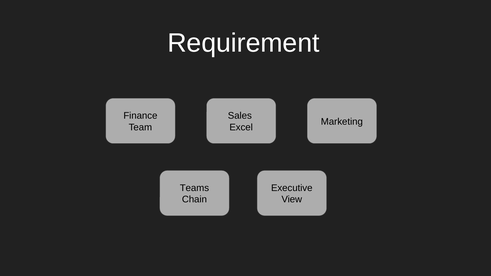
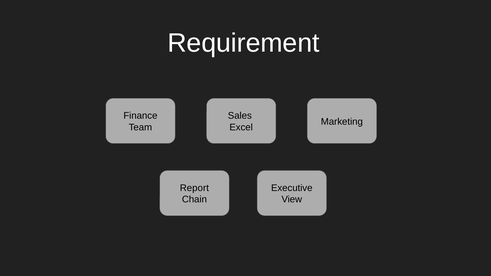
Teams: Teams -> Report (194, 188)
